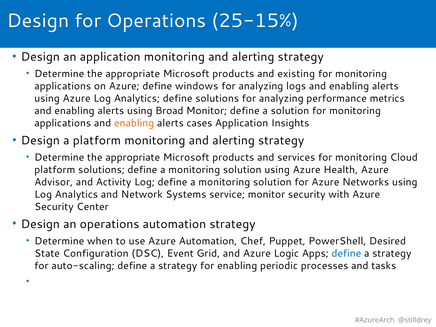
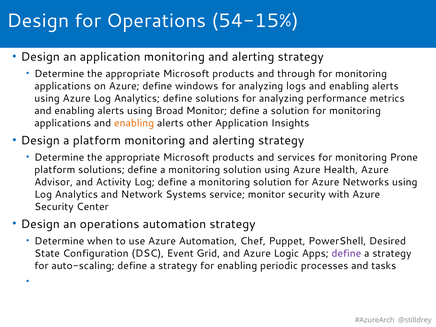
25-15%: 25-15% -> 54-15% (255, 21)
existing: existing -> through (296, 74)
cases: cases -> other (199, 123)
Cloud: Cloud -> Prone (404, 157)
define colour: blue -> purple (346, 253)
